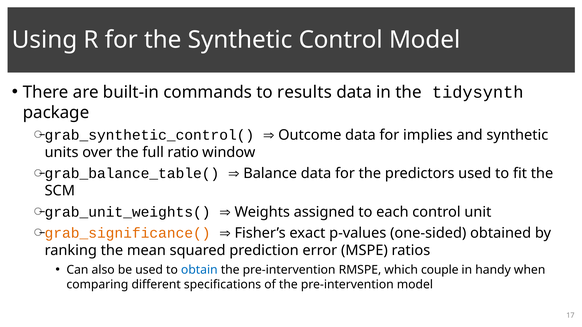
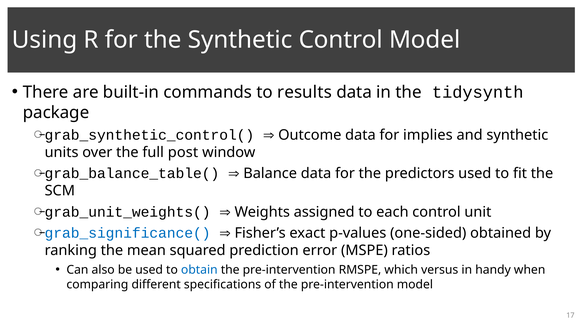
ratio: ratio -> post (183, 152)
grab_significance( colour: orange -> blue (128, 233)
couple: couple -> versus (440, 270)
